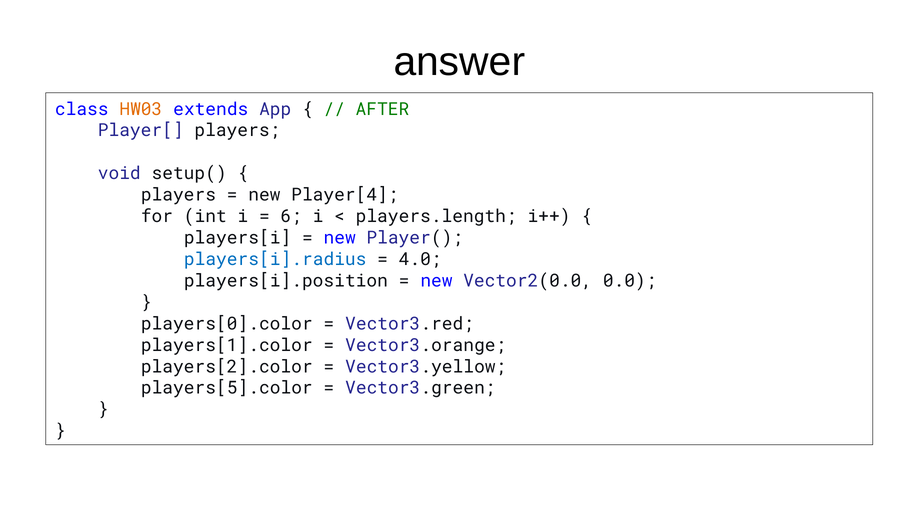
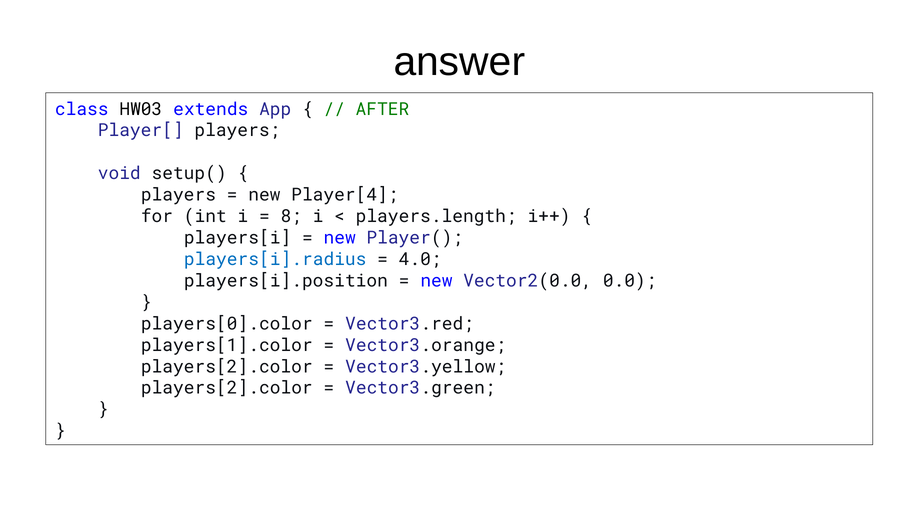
HW03 colour: orange -> black (141, 109)
6: 6 -> 8 (291, 216)
players[5].color: players[5].color -> players[2].color (227, 388)
